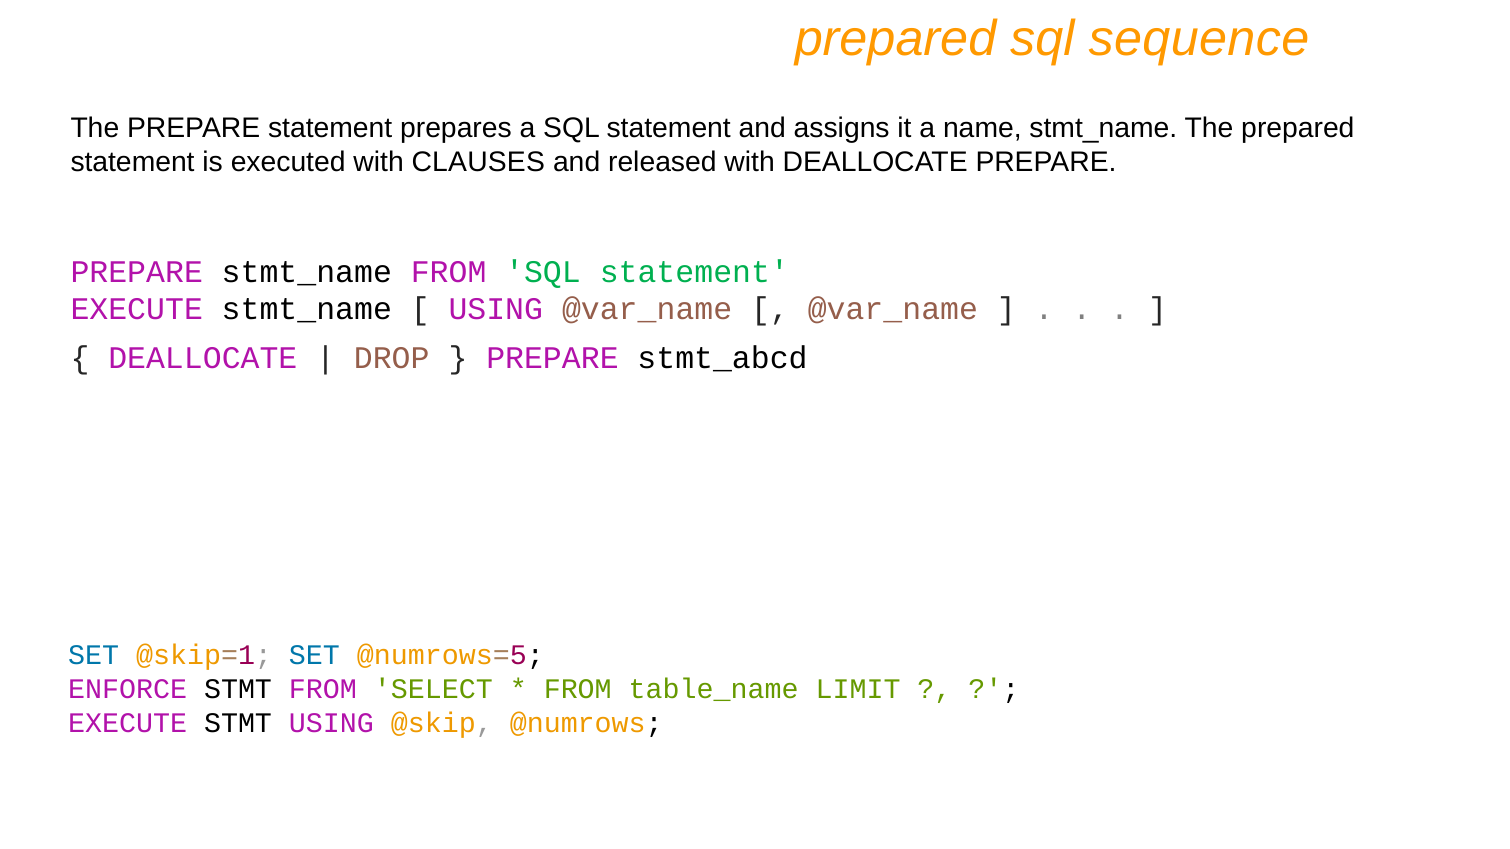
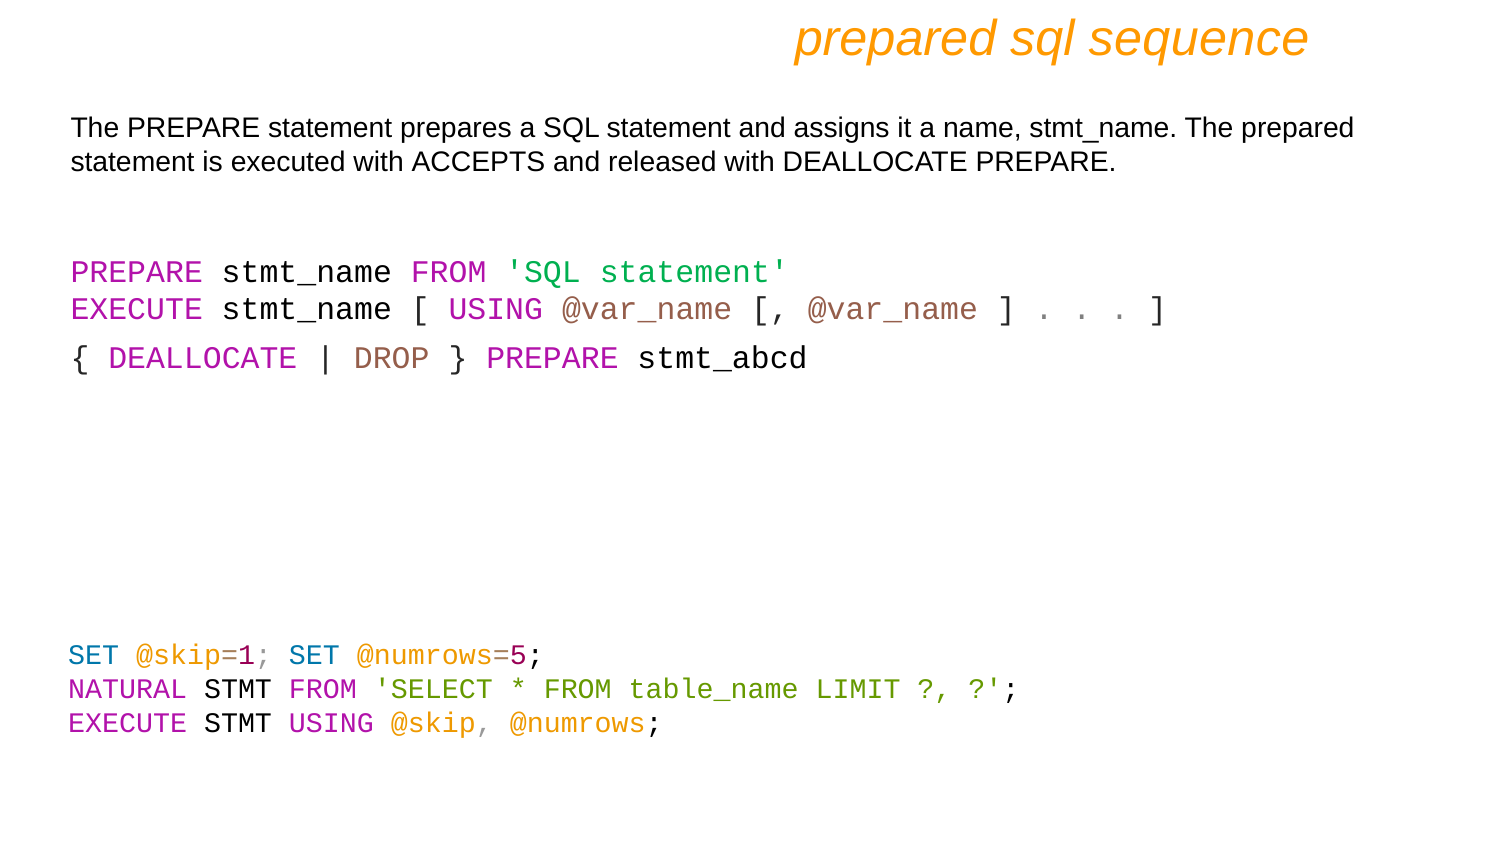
CLAUSES: CLAUSES -> ACCEPTS (478, 162)
ENFORCE: ENFORCE -> NATURAL (128, 690)
